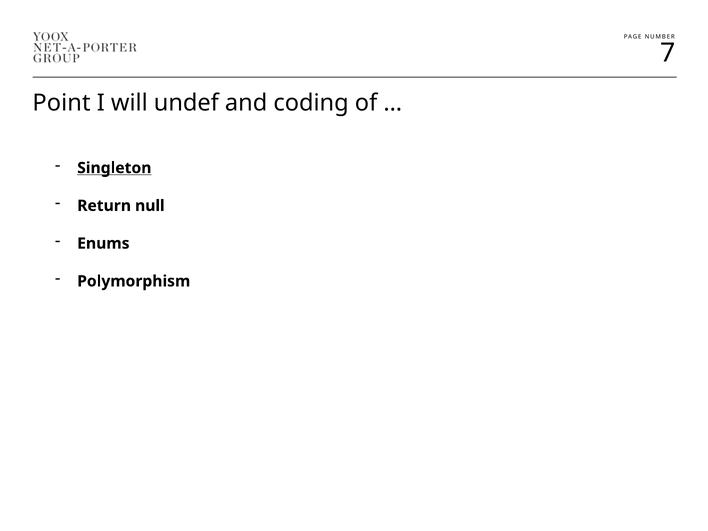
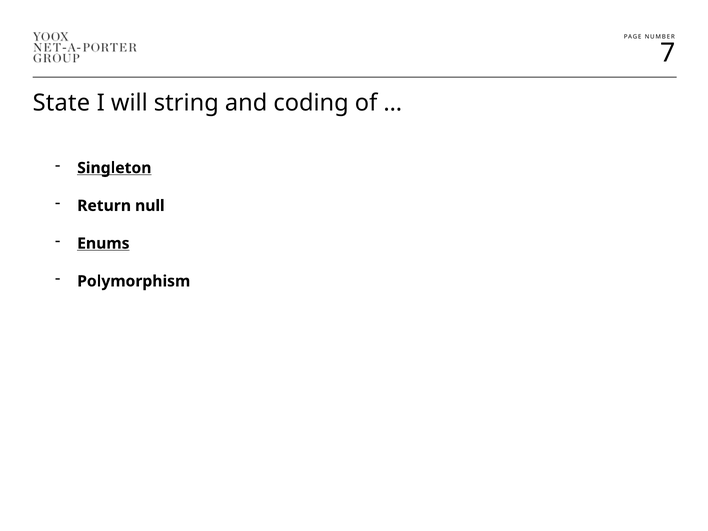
Point: Point -> State (61, 103)
undef: undef -> string (186, 103)
Enums underline: none -> present (103, 243)
